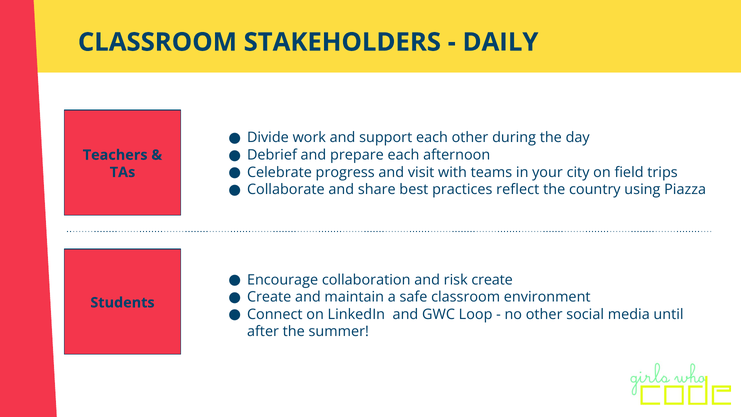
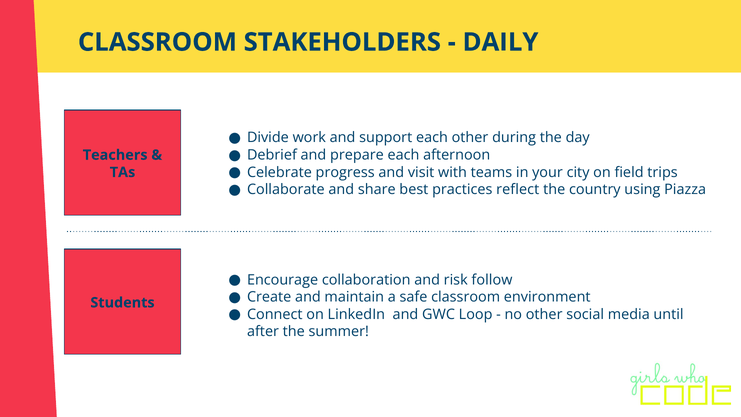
risk create: create -> follow (492, 280)
